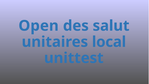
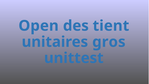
salut: salut -> tient (111, 26)
local: local -> gros (109, 42)
